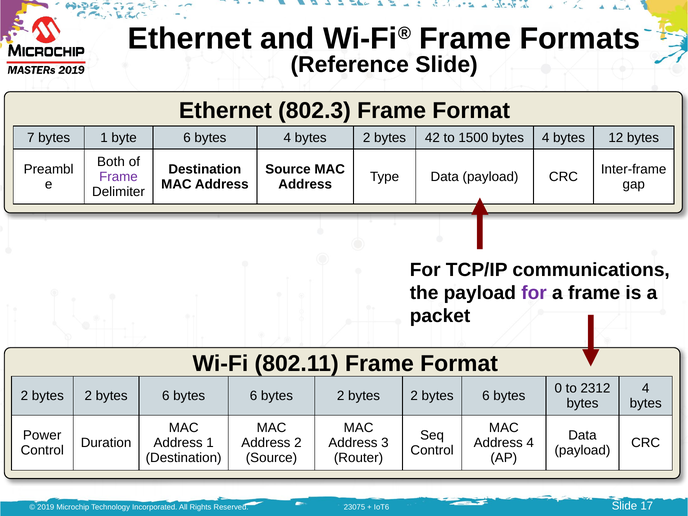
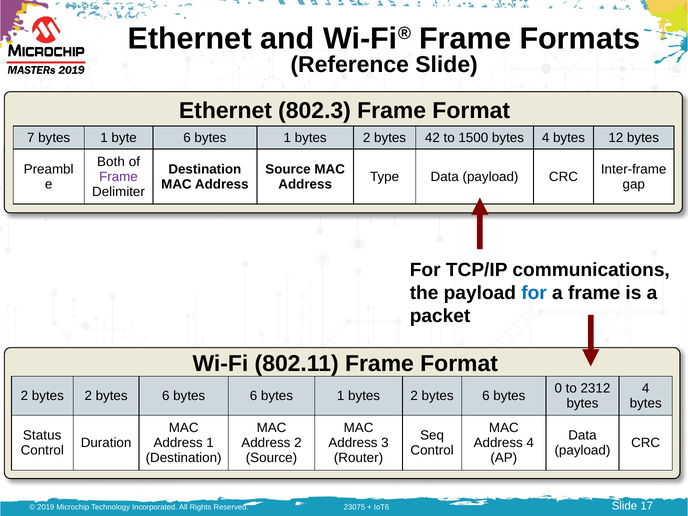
byte 6 bytes 4: 4 -> 1 (287, 138)
for colour: purple -> blue (534, 293)
bytes 6 bytes 2: 2 -> 1 (341, 396)
Power: Power -> Status (42, 435)
